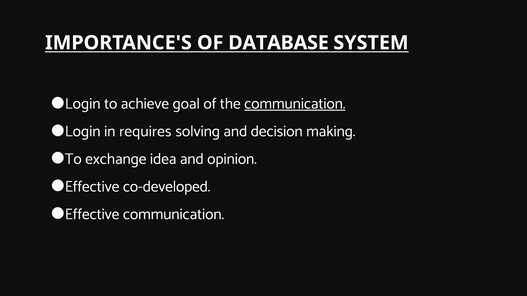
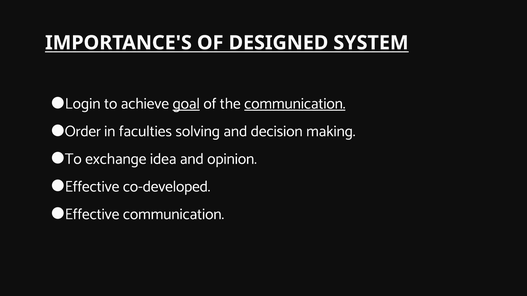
DATABASE: DATABASE -> DESIGNED (278, 43)
goal underline: none -> present (186, 104)
Login: Login -> Order (83, 131)
requires: requires -> faculties (145, 131)
